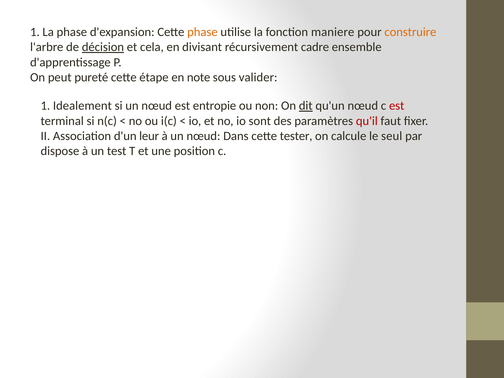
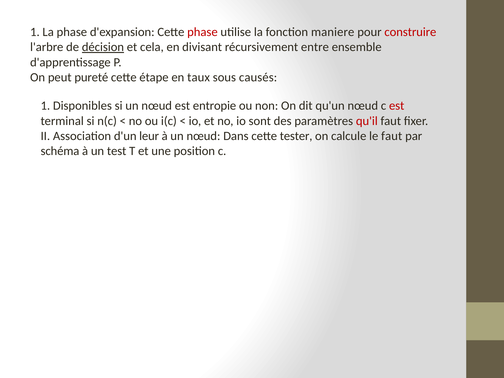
phase colour: orange -> red (202, 32)
construire colour: orange -> red (410, 32)
cadre: cadre -> entre (315, 47)
note: note -> taux (199, 77)
valider: valider -> causés (258, 77)
Idealement: Idealement -> Disponibles (82, 106)
dit underline: present -> none (306, 106)
le seul: seul -> faut (392, 136)
dispose: dispose -> schéma (60, 151)
